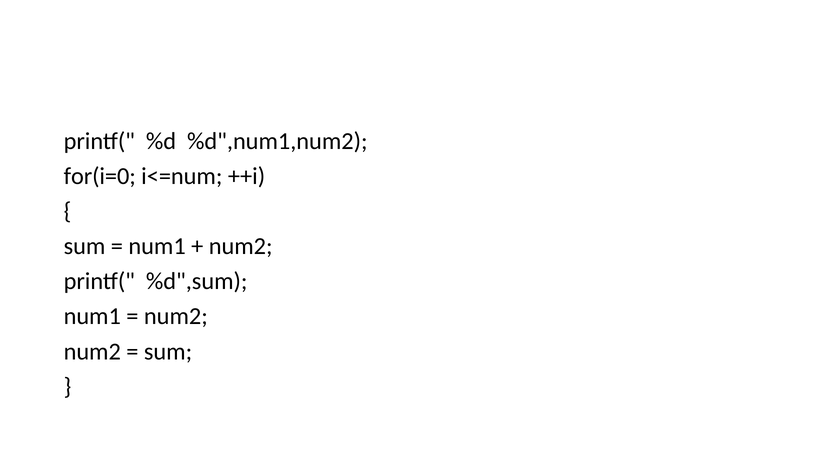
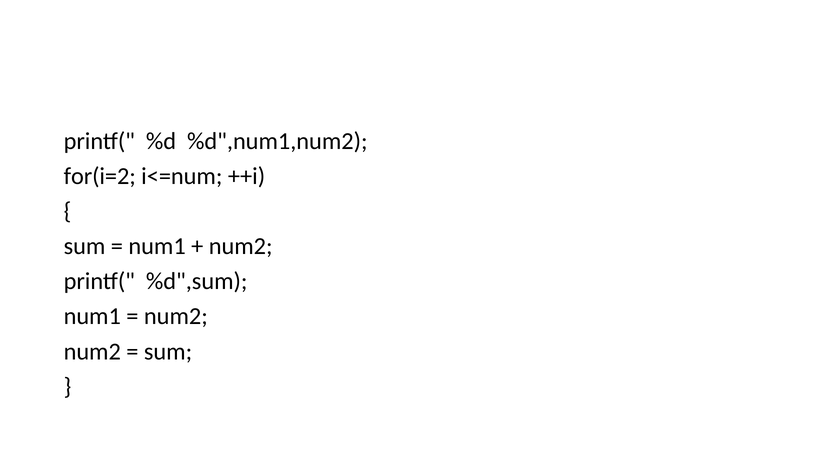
for(i=0: for(i=0 -> for(i=2 (100, 176)
